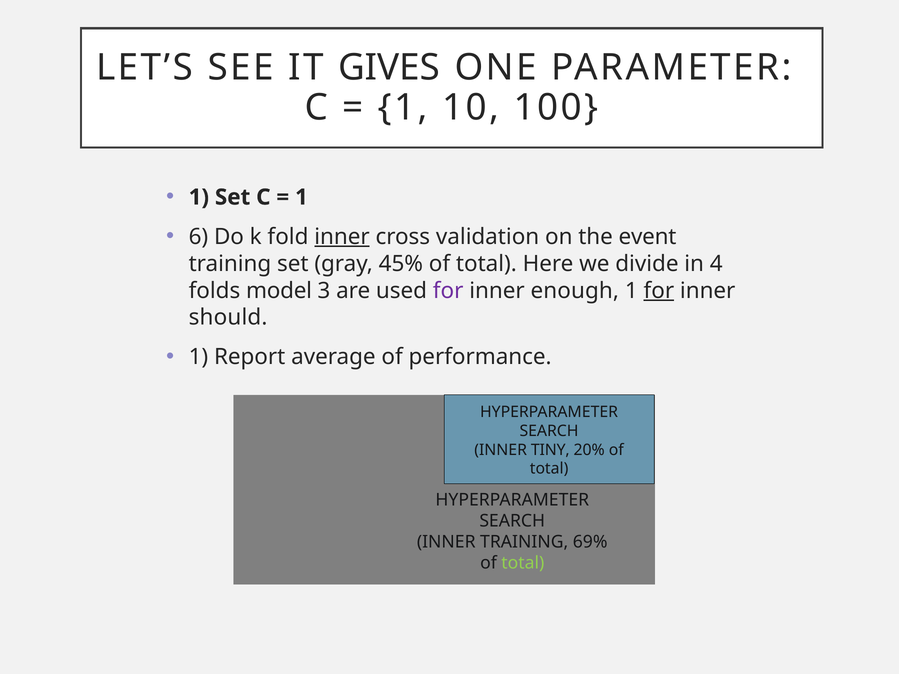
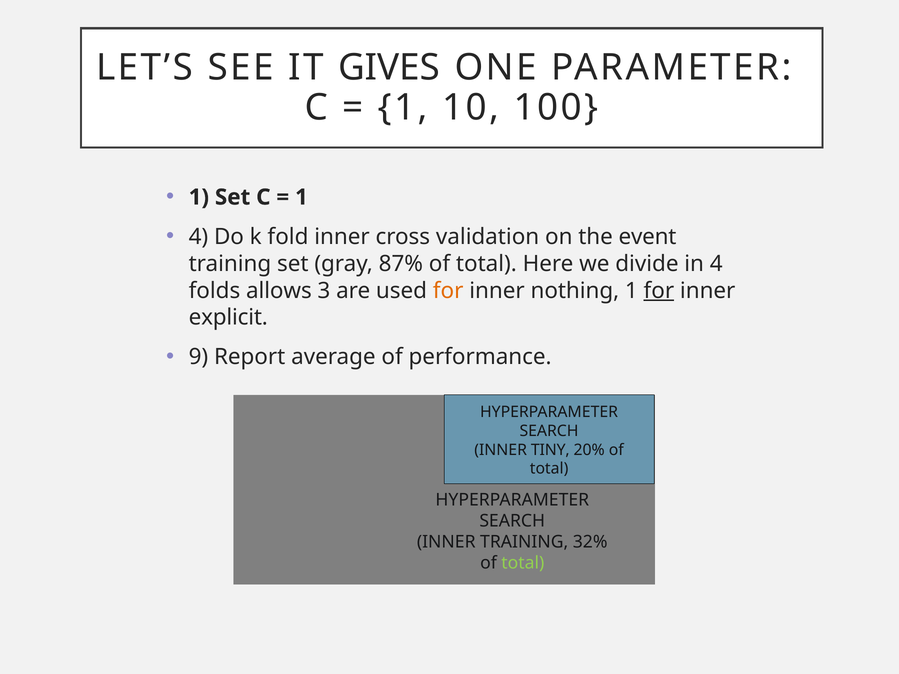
6: 6 -> 4 (198, 237)
inner underline: present -> none (342, 237)
45%: 45% -> 87% (401, 264)
model: model -> allows (279, 291)
for colour: purple -> orange (448, 291)
enough: enough -> nothing (575, 291)
should: should -> explicit (228, 318)
1: 1 -> 9 (198, 357)
69%: 69% -> 32% (590, 542)
